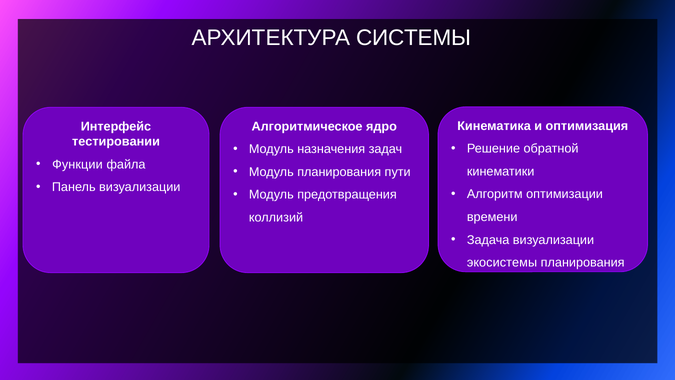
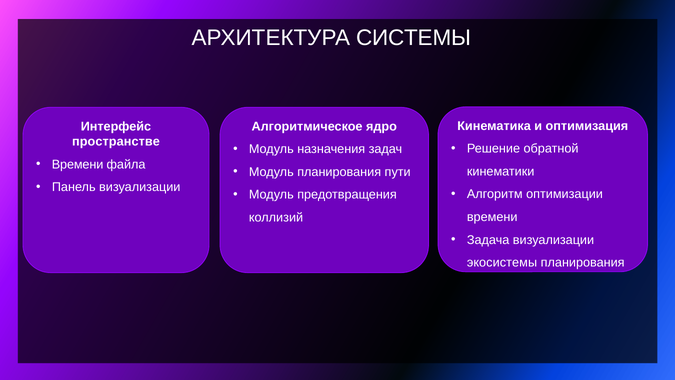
тестировании: тестировании -> пространстве (116, 141)
Функции: Функции -> Времени (78, 164)
